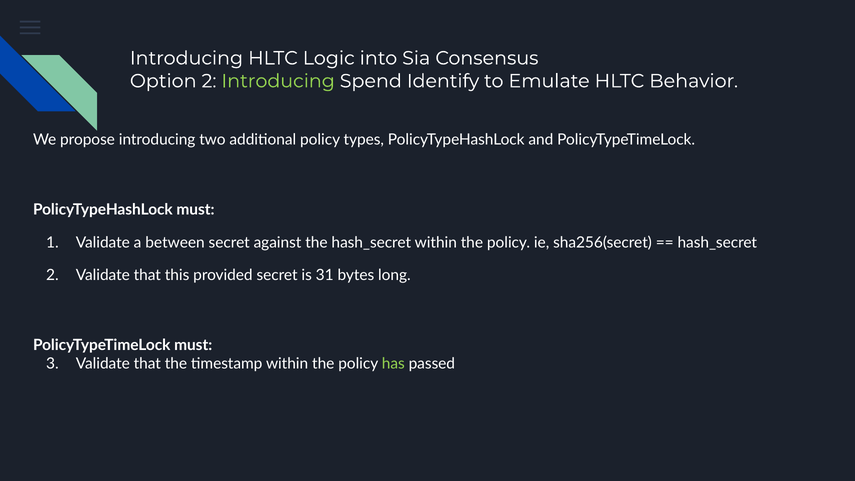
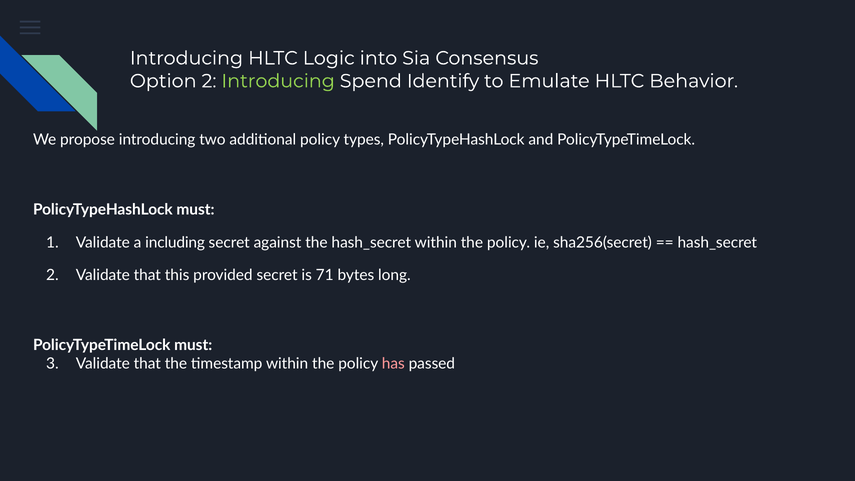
between: between -> including (175, 242)
31: 31 -> 71 (325, 275)
has colour: light green -> pink (393, 364)
